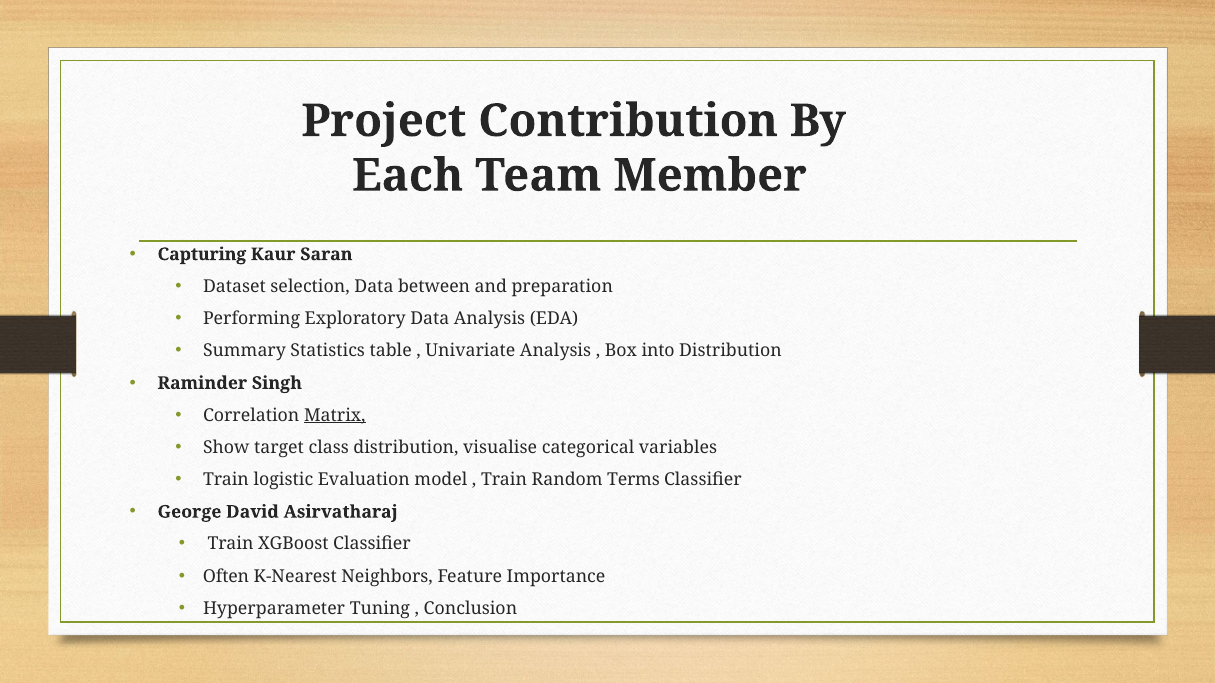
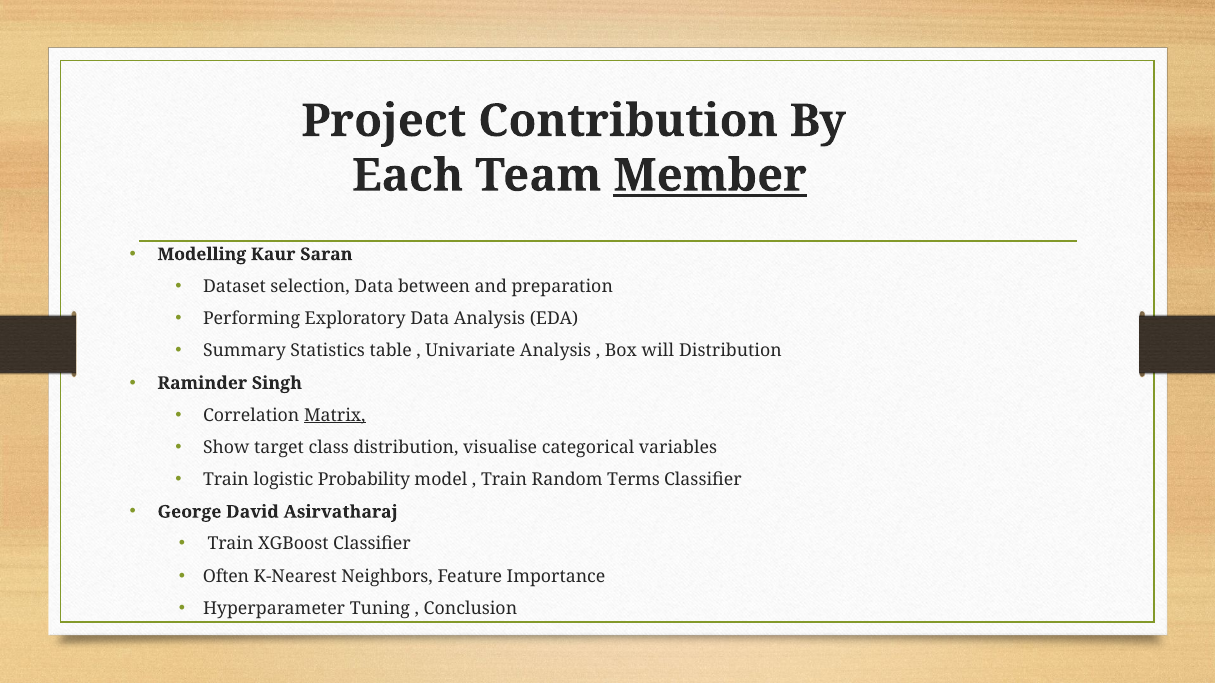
Member underline: none -> present (710, 176)
Capturing: Capturing -> Modelling (202, 254)
into: into -> will (658, 351)
Evaluation: Evaluation -> Probability (364, 480)
